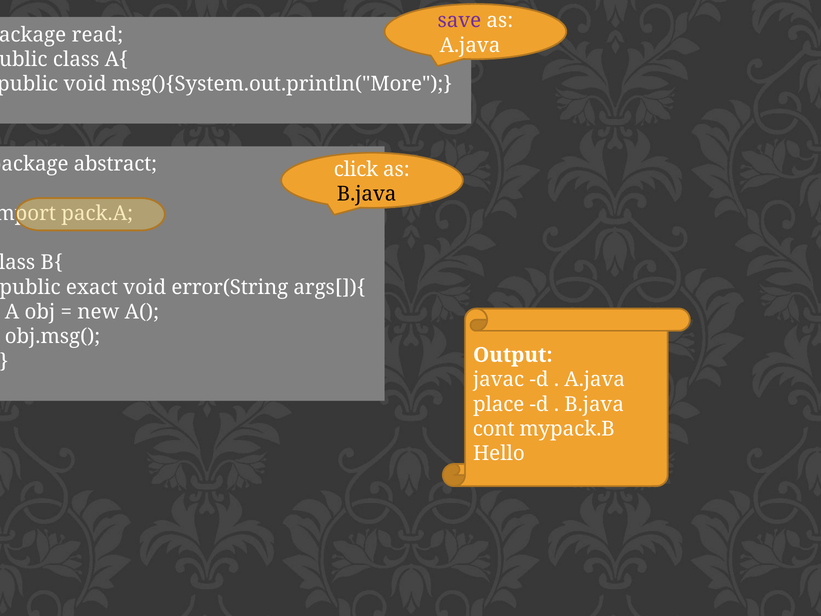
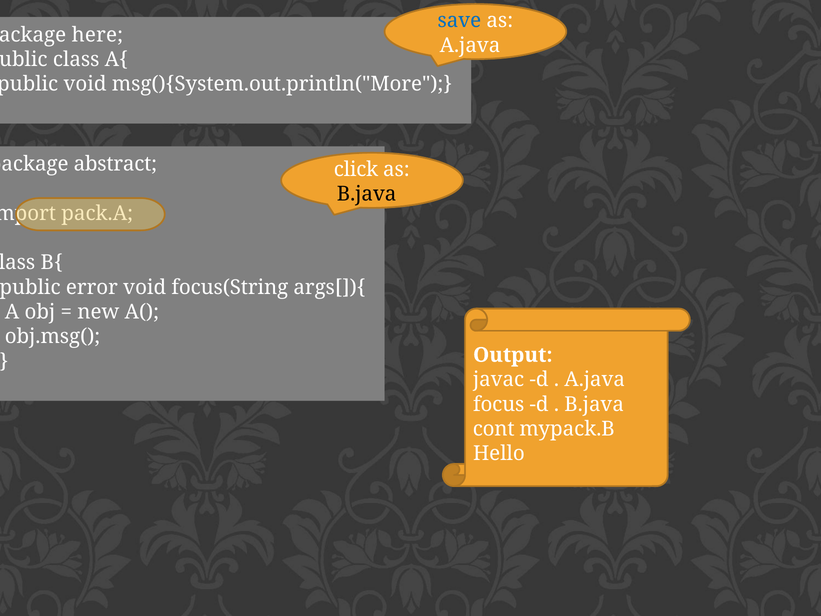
save colour: purple -> blue (459, 21)
read: read -> here (97, 35)
exact: exact -> error (92, 287)
error(String: error(String -> focus(String (230, 287)
place: place -> focus (499, 404)
